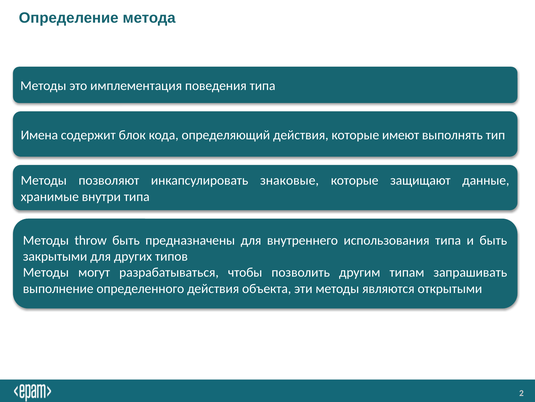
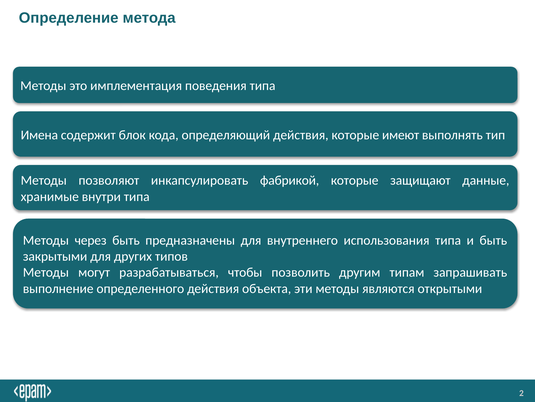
знаковые: знаковые -> фабрикой (290, 180)
throw: throw -> через (91, 240)
